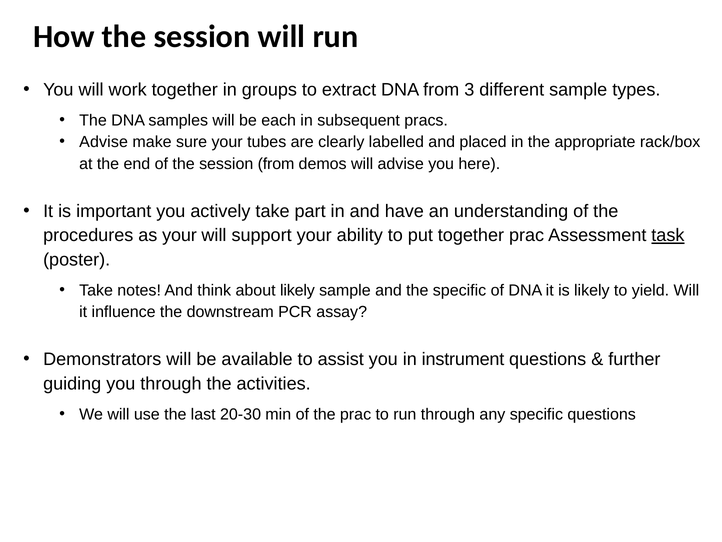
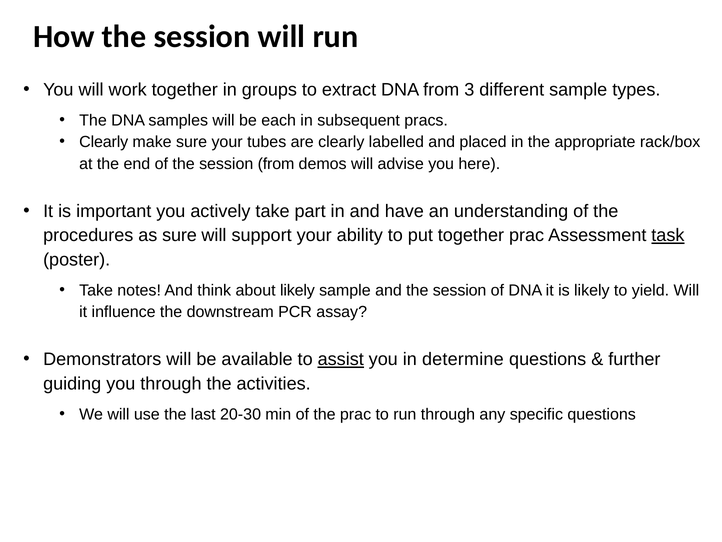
Advise: Advise -> Clearly (104, 142)
as your: your -> sure (180, 235)
and the specific: specific -> session (460, 290)
assist underline: none -> present (341, 359)
instrument: instrument -> determine (463, 359)
